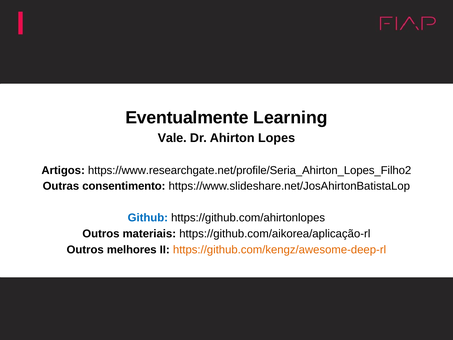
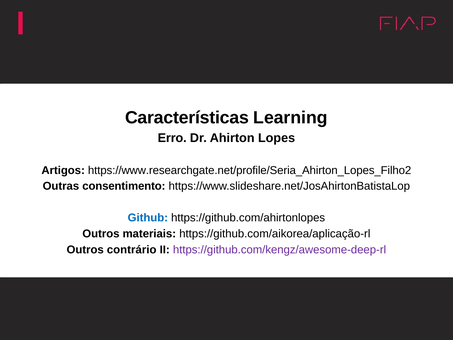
Eventualmente: Eventualmente -> Características (187, 117)
Vale: Vale -> Erro (172, 138)
melhores: melhores -> contrário (132, 249)
https://github.com/kengz/awesome-deep-rl colour: orange -> purple (280, 249)
